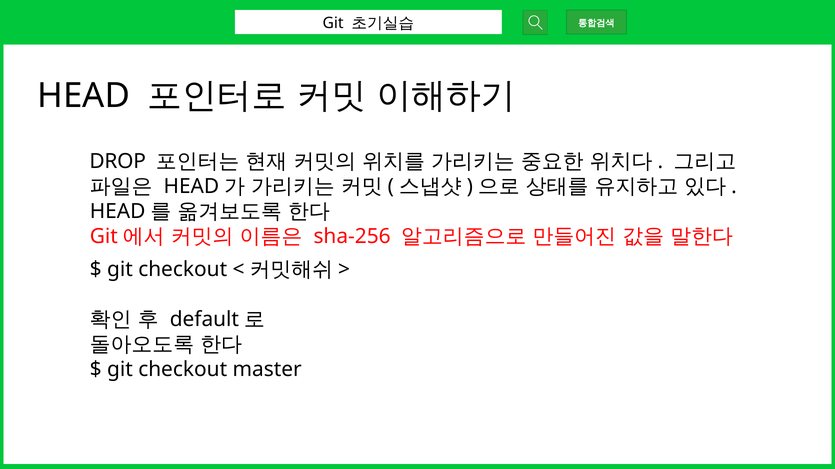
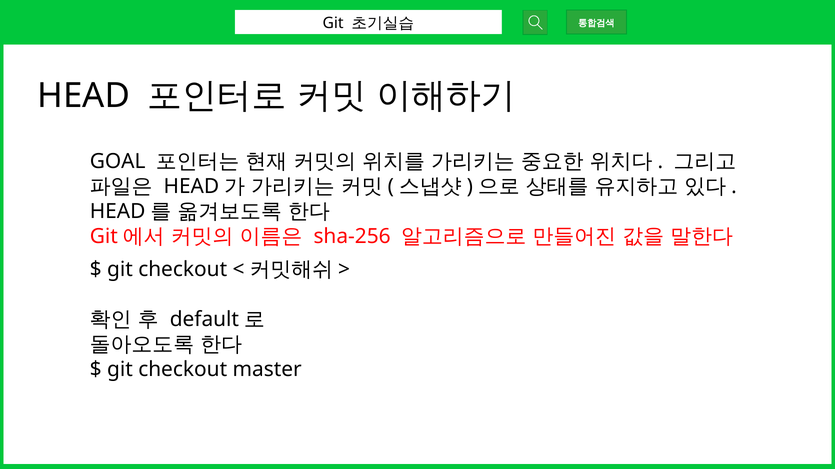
DROP: DROP -> GOAL (118, 161)
